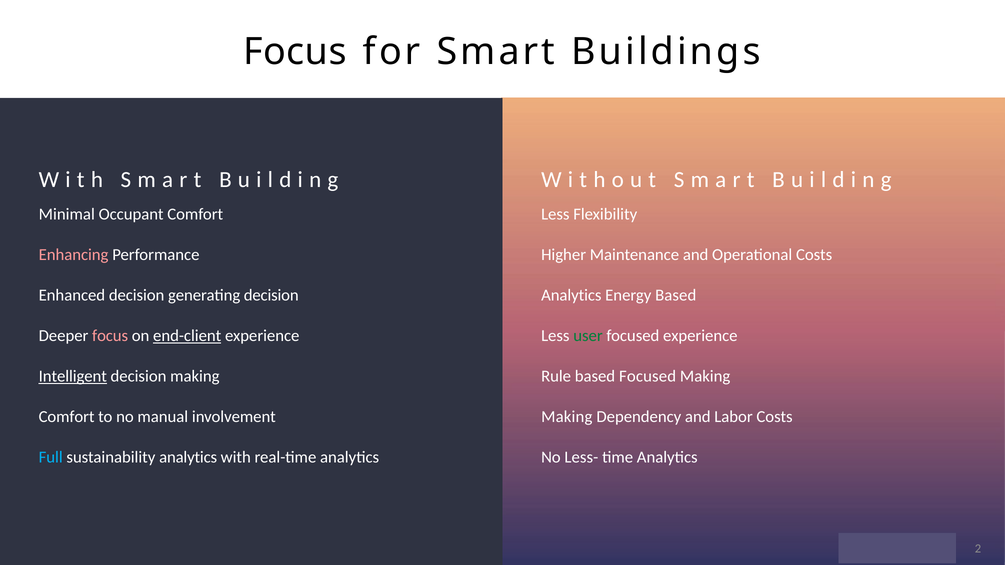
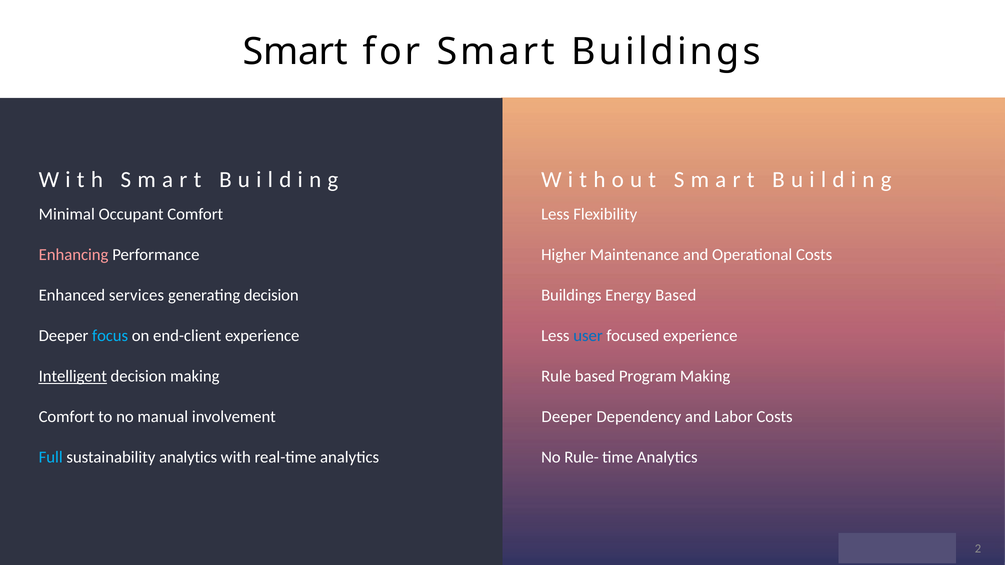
Focus: Focus -> Smart (295, 52)
Enhanced decision: decision -> services (136, 295)
Analytics: Analytics -> Buildings (571, 295)
focus colour: pink -> light blue (110, 336)
end-client underline: present -> none (187, 336)
user colour: green -> blue (588, 336)
based Focused: Focused -> Program (648, 377)
Making: Making -> Deeper (567, 417)
Less-: Less- -> Rule- (582, 458)
